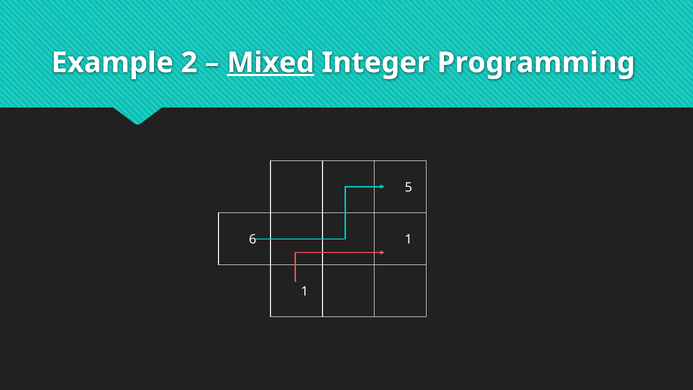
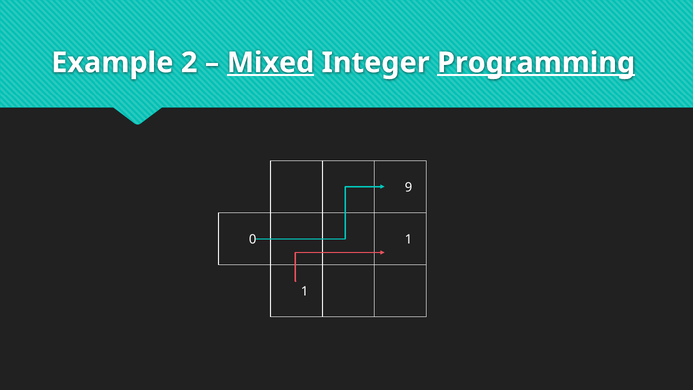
Programming underline: none -> present (536, 63)
5: 5 -> 9 (409, 188)
6: 6 -> 0 (253, 240)
